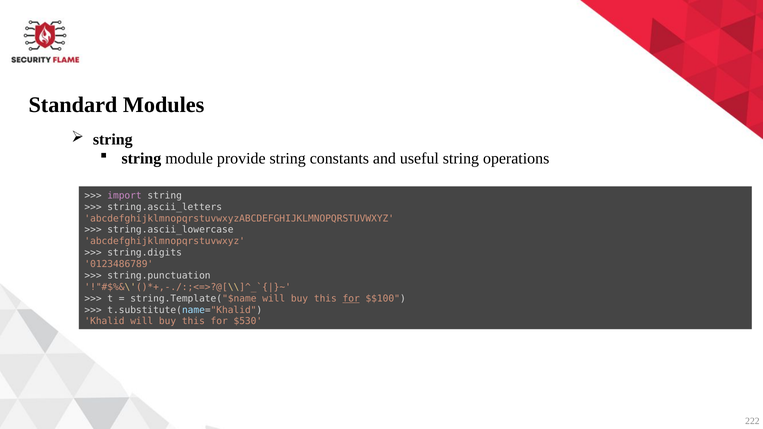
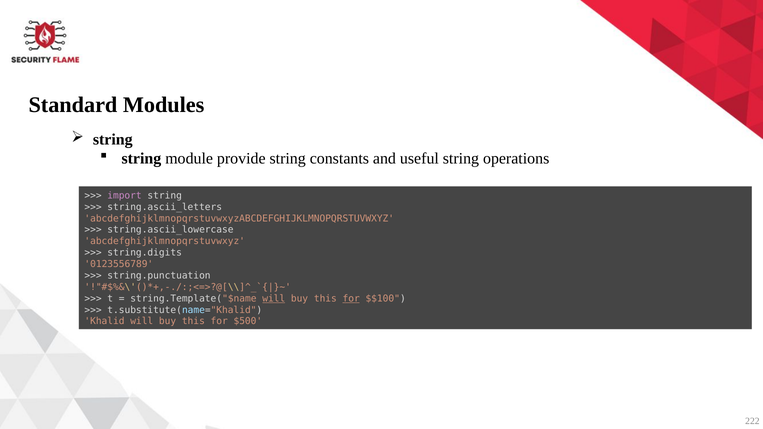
0123486789: 0123486789 -> 0123556789 (119, 264)
will underline: none -> present (274, 299)
$530: $530 -> $500 (248, 321)
